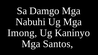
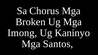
Damgo: Damgo -> Chorus (44, 11)
Nabuhi: Nabuhi -> Broken (31, 22)
